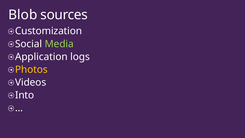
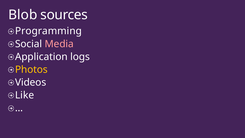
Customization: Customization -> Programming (48, 31)
Media colour: light green -> pink (59, 44)
Into: Into -> Like (25, 95)
